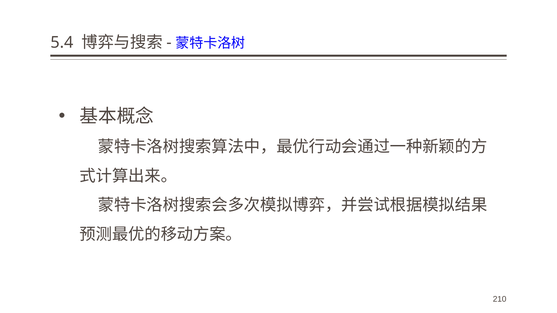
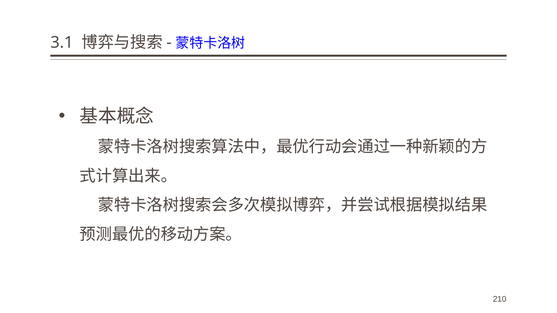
5.4: 5.4 -> 3.1 (62, 43)
